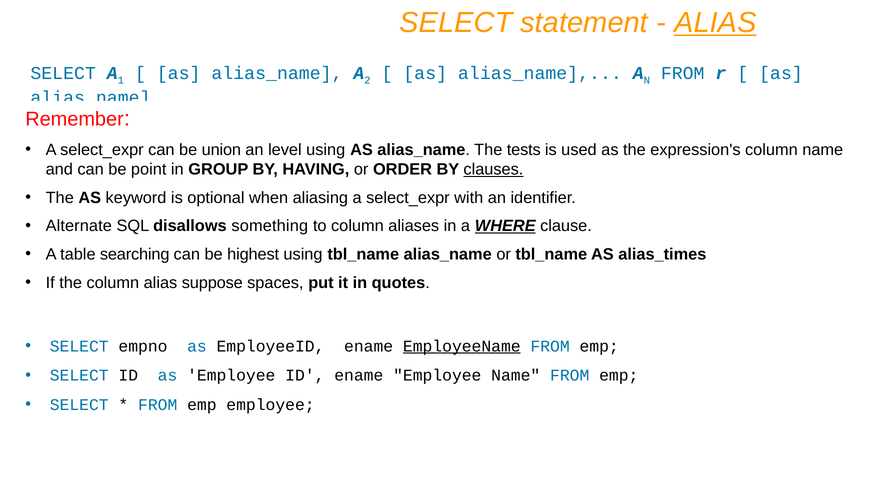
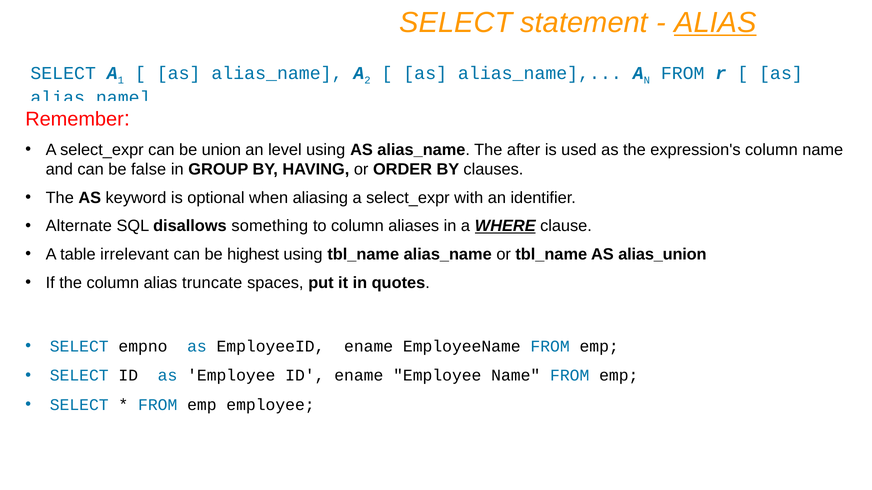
tests: tests -> after (524, 150)
point: point -> false (149, 170)
clauses underline: present -> none (493, 170)
searching: searching -> irrelevant (135, 255)
alias_times: alias_times -> alias_union (662, 255)
suppose: suppose -> truncate (212, 283)
EmployeeName underline: present -> none (462, 346)
